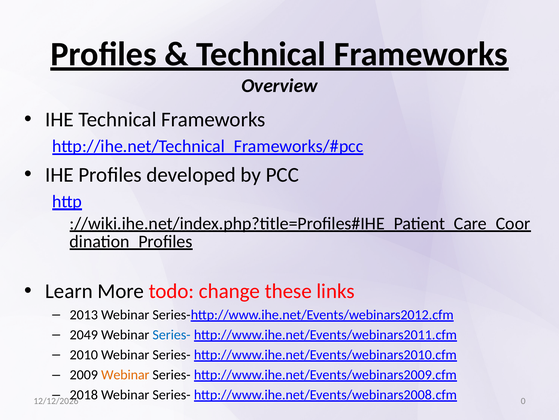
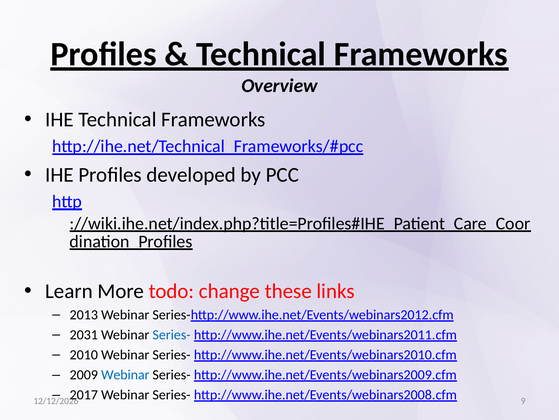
2049: 2049 -> 2031 (84, 334)
Webinar colour: orange -> blue (125, 374)
2018: 2018 -> 2017 (84, 394)
0: 0 -> 9 (523, 400)
